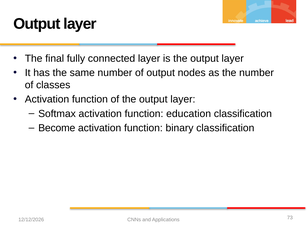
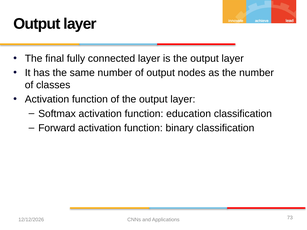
Become: Become -> Forward (57, 128)
